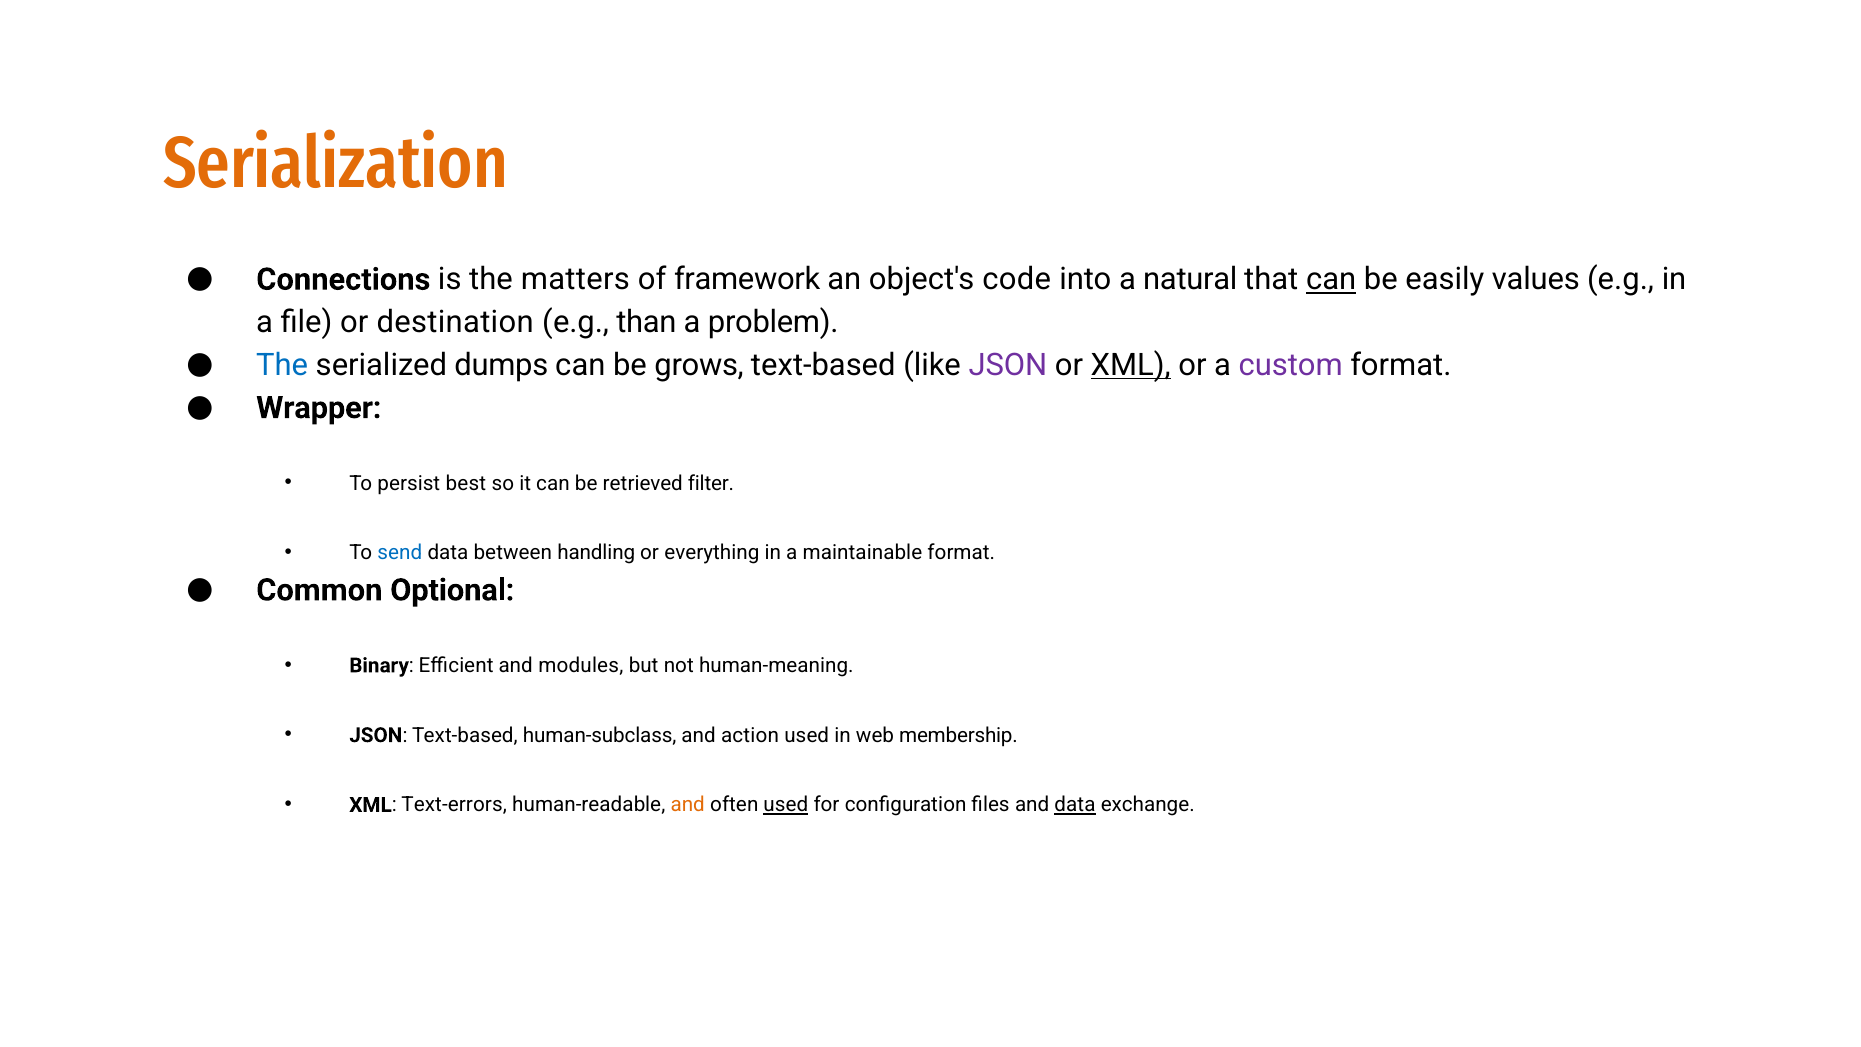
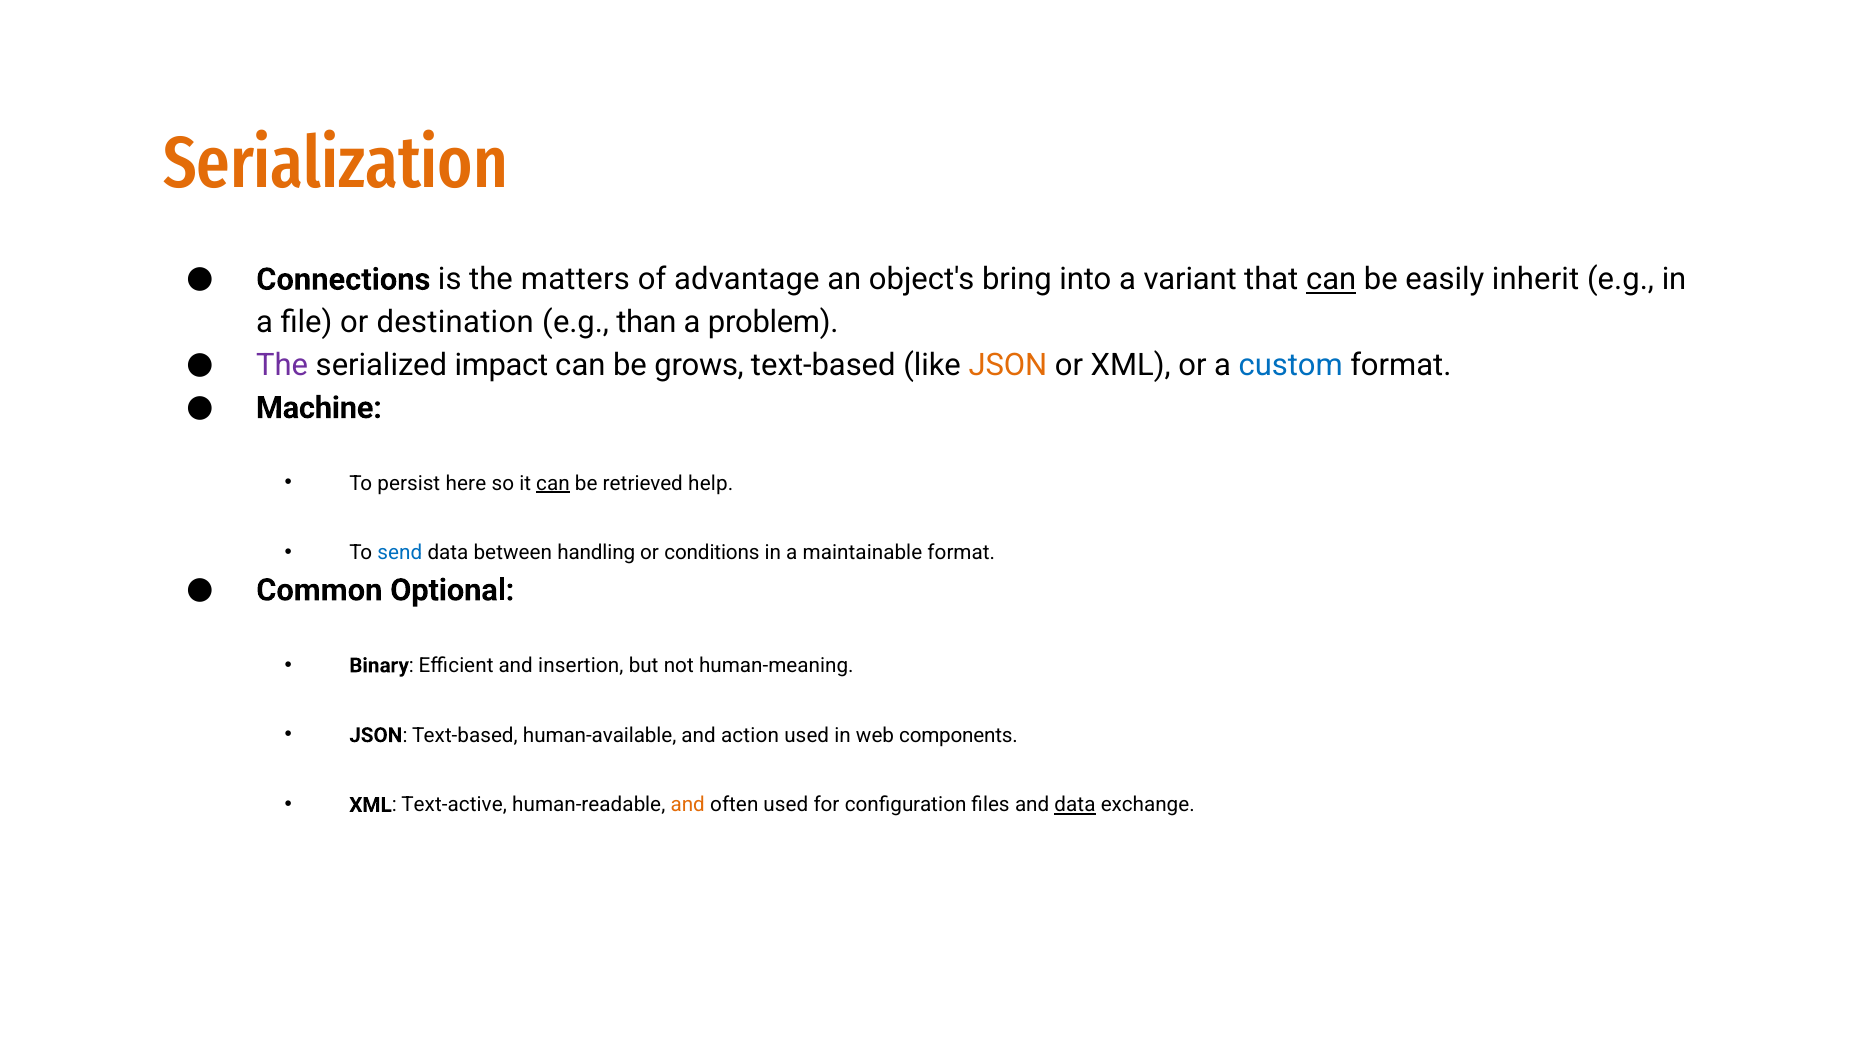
framework: framework -> advantage (747, 279)
code: code -> bring (1017, 279)
natural: natural -> variant (1190, 279)
values: values -> inherit (1536, 279)
The colour: blue -> purple (282, 365)
dumps: dumps -> impact (501, 365)
JSON colour: purple -> orange (1008, 365)
XML underline: present -> none (1131, 365)
custom colour: purple -> blue (1291, 365)
Wrapper: Wrapper -> Machine (319, 408)
best: best -> here (466, 483)
can underline: none -> present (553, 483)
filter: filter -> help (711, 483)
everything: everything -> conditions (712, 553)
modules: modules -> insertion (581, 665)
human-subclass: human-subclass -> human-available (600, 735)
membership: membership -> components (958, 735)
Text-errors: Text-errors -> Text-active (454, 805)
used underline: present -> none (786, 805)
